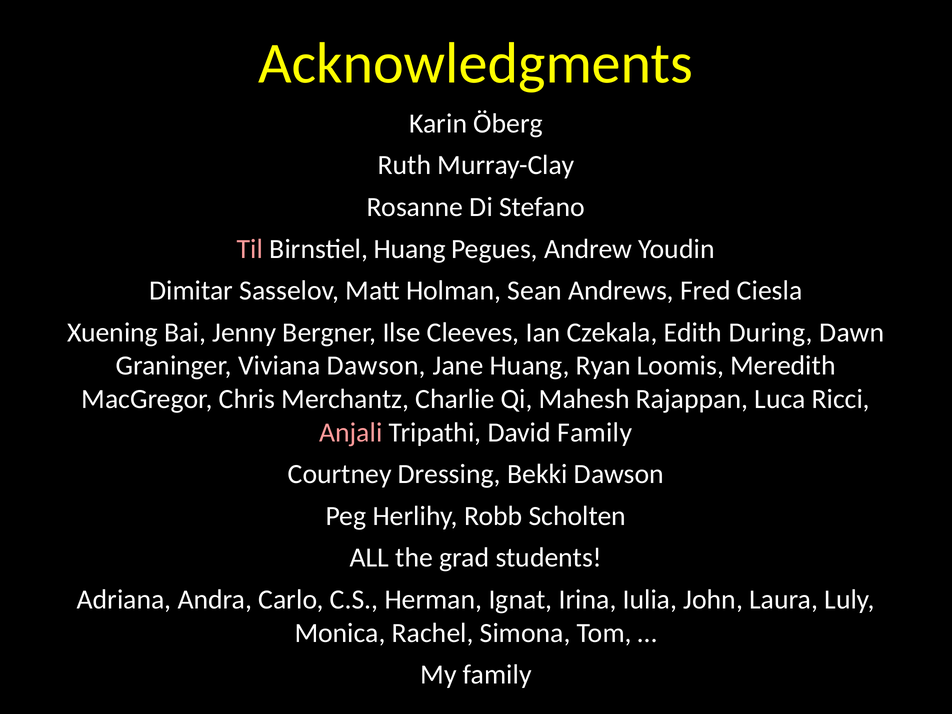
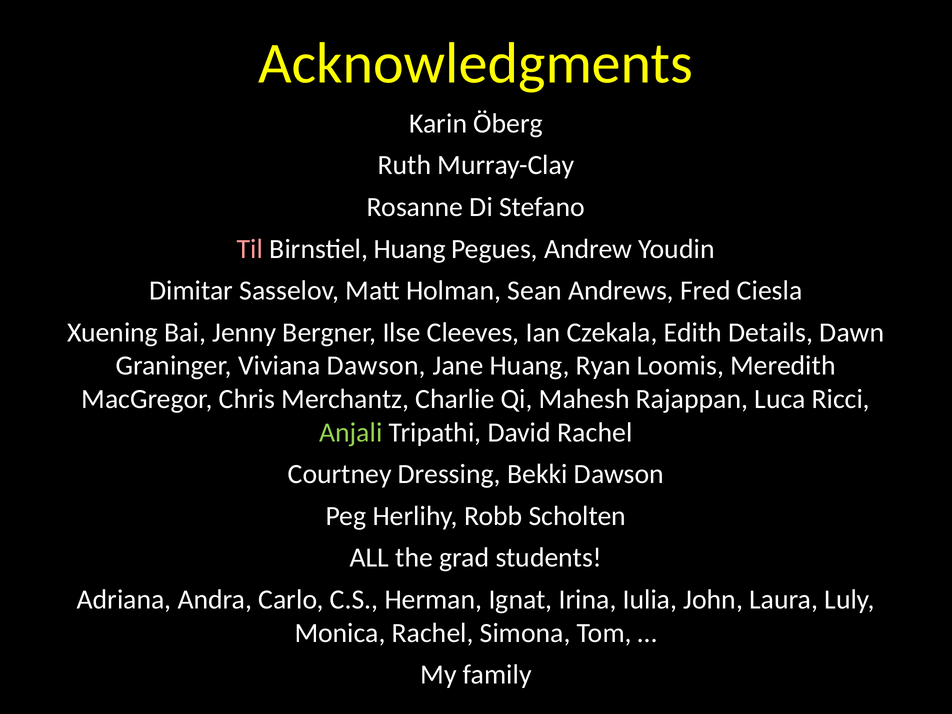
During: During -> Details (771, 332)
Anjali colour: pink -> light green (351, 432)
David Family: Family -> Rachel (595, 432)
